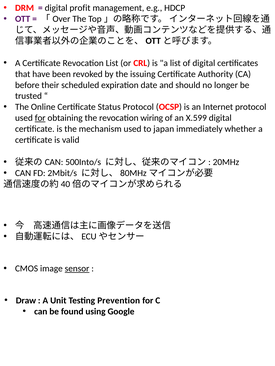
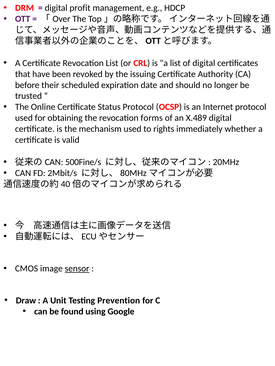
for underline: present -> none (40, 118)
wiring: wiring -> forms (152, 118)
X.599: X.599 -> X.489 (196, 118)
japan: japan -> rights (164, 129)
500Into/s: 500Into/s -> 500Fine/s (83, 162)
